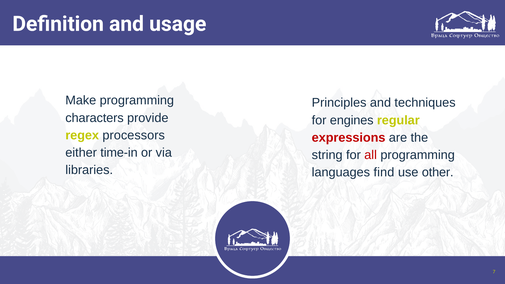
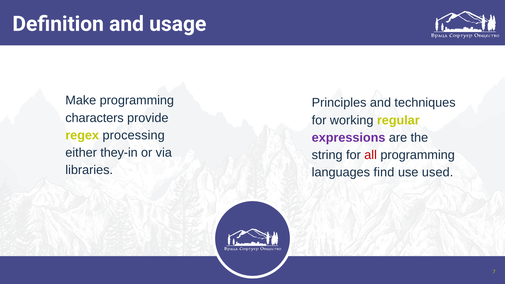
engines: engines -> working (352, 120)
processors: processors -> processing (134, 135)
expressions colour: red -> purple (349, 138)
time-in: time-in -> they-in (119, 153)
other: other -> used (438, 172)
